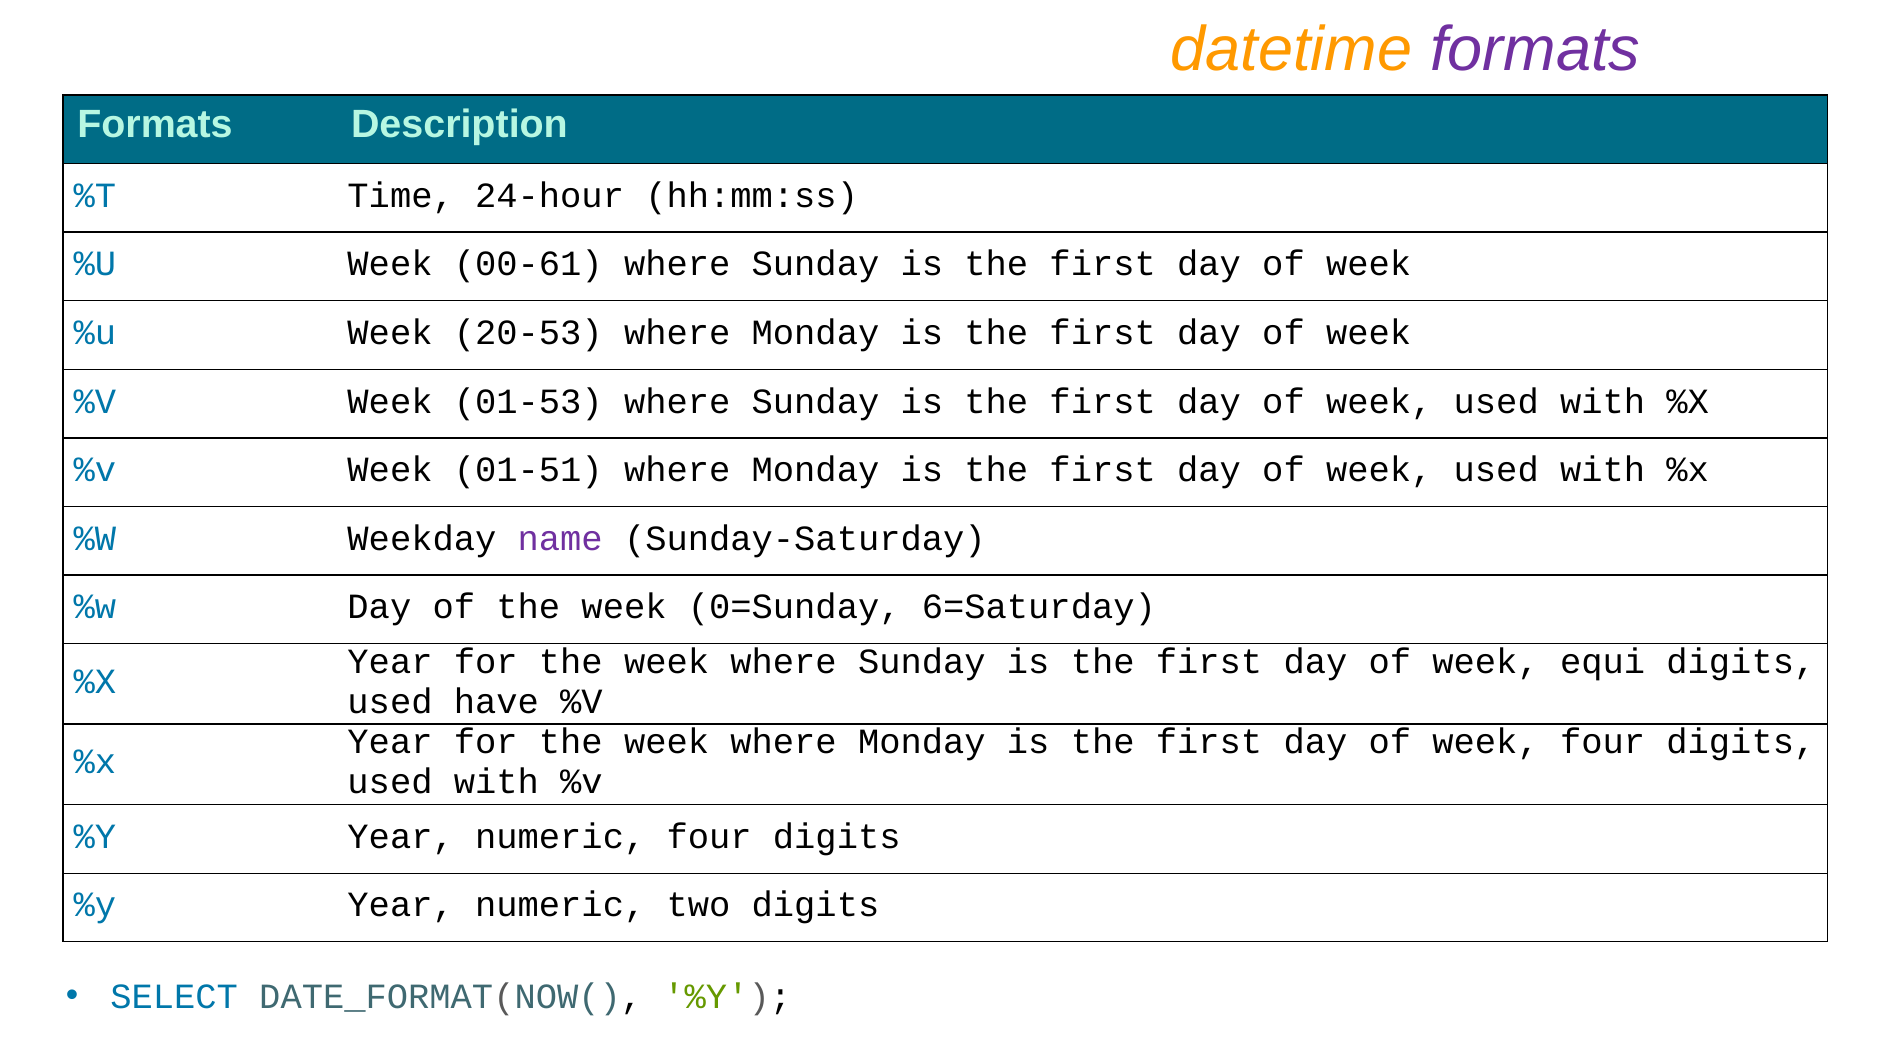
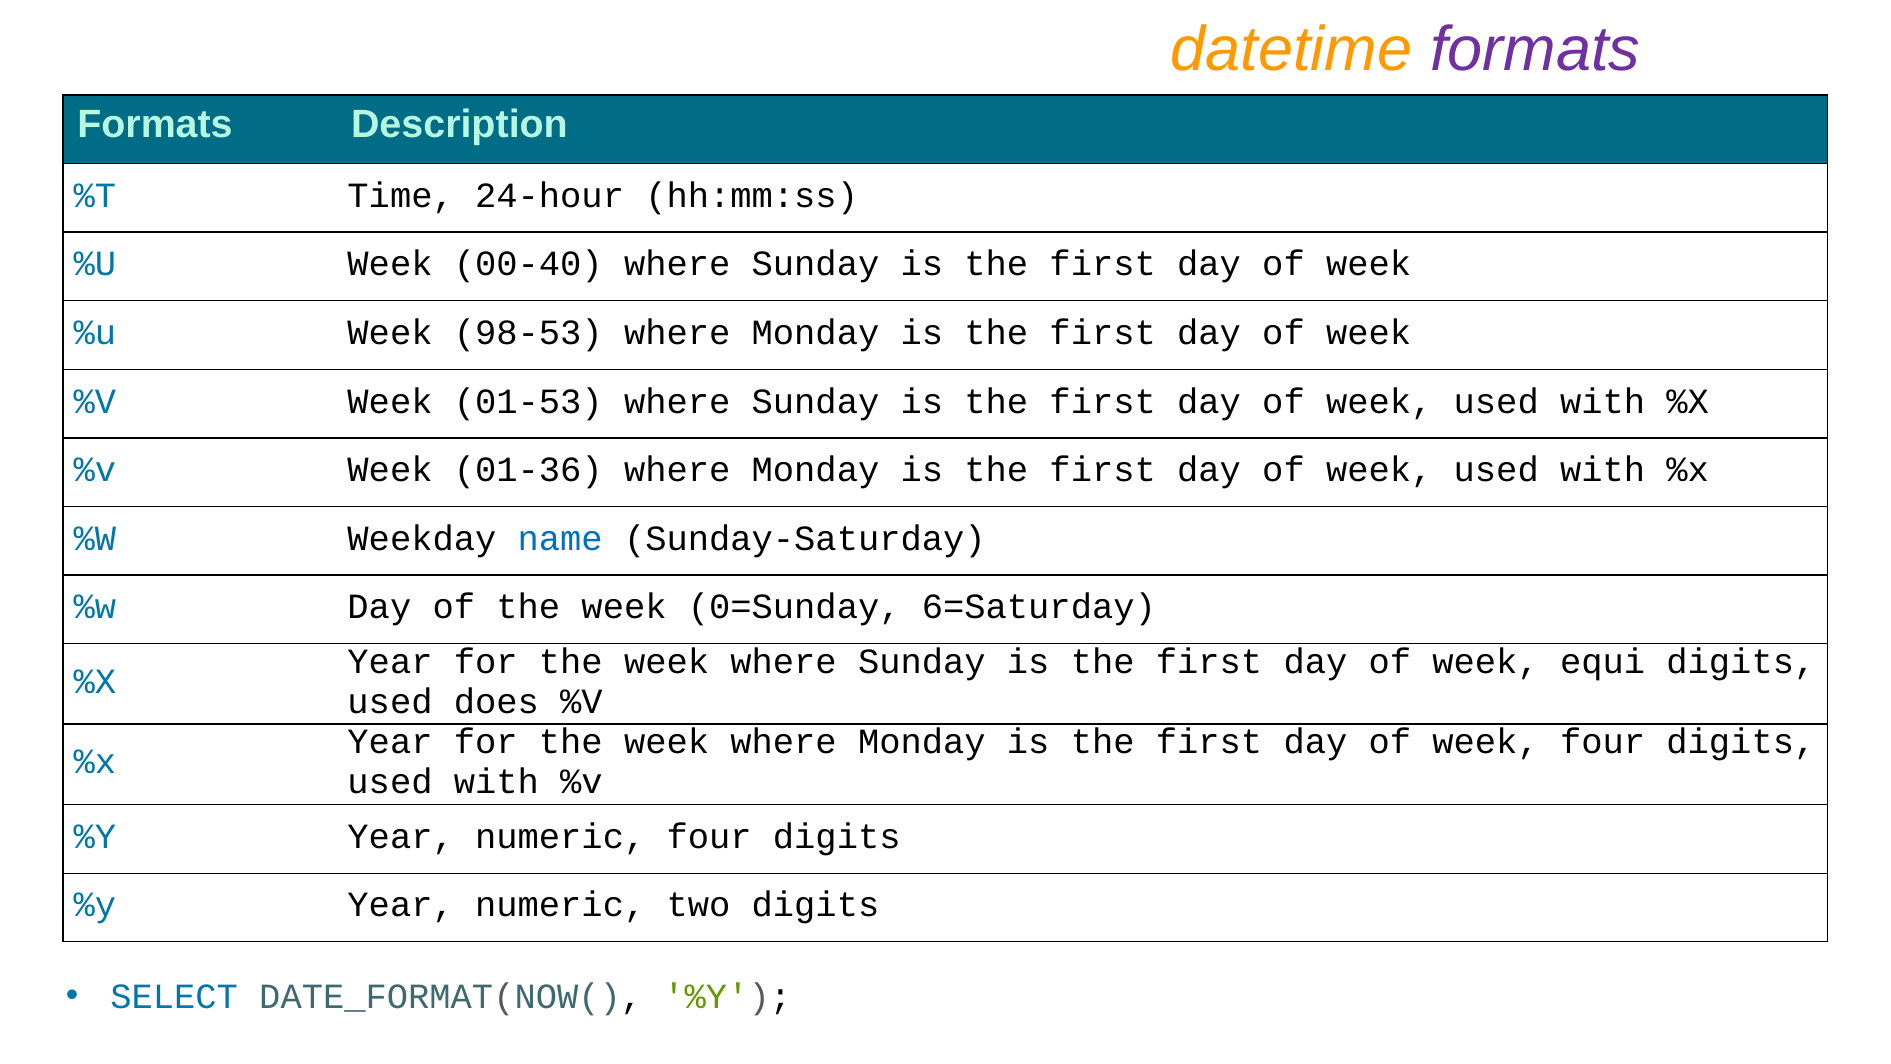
00-61: 00-61 -> 00-40 (528, 264)
20-53: 20-53 -> 98-53 (528, 333)
01-51: 01-51 -> 01-36 (528, 470)
name colour: purple -> blue (560, 538)
have: have -> does (496, 701)
